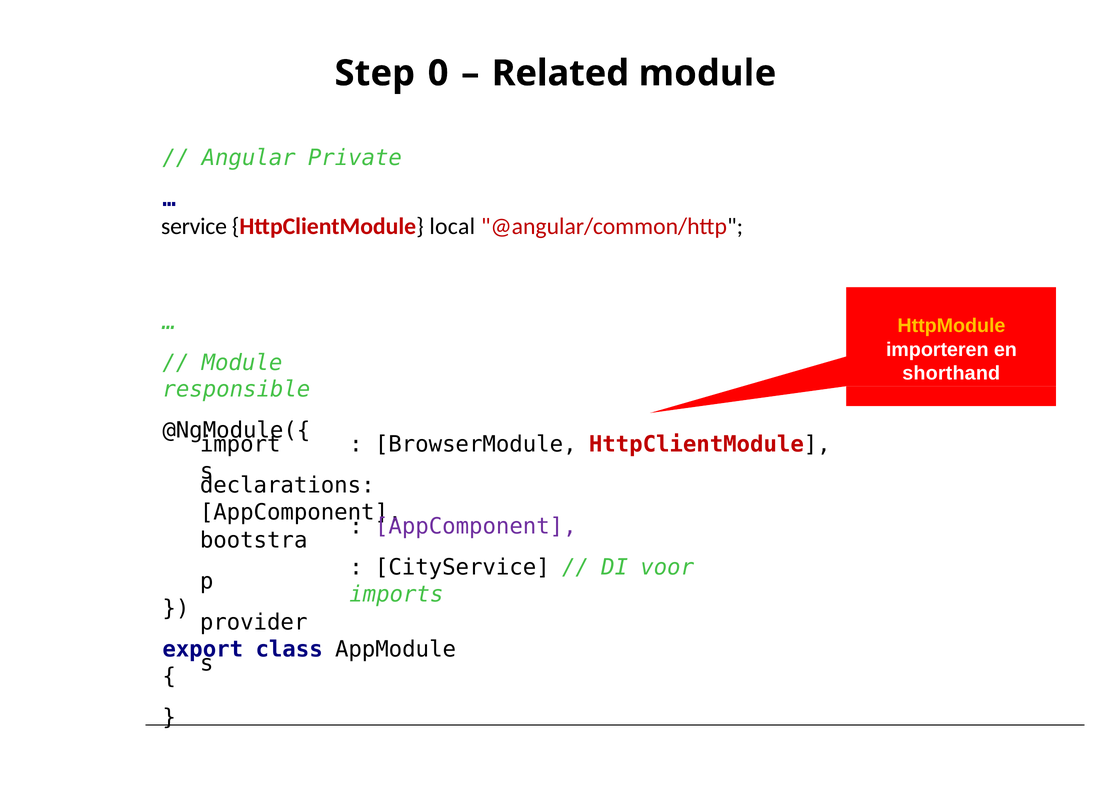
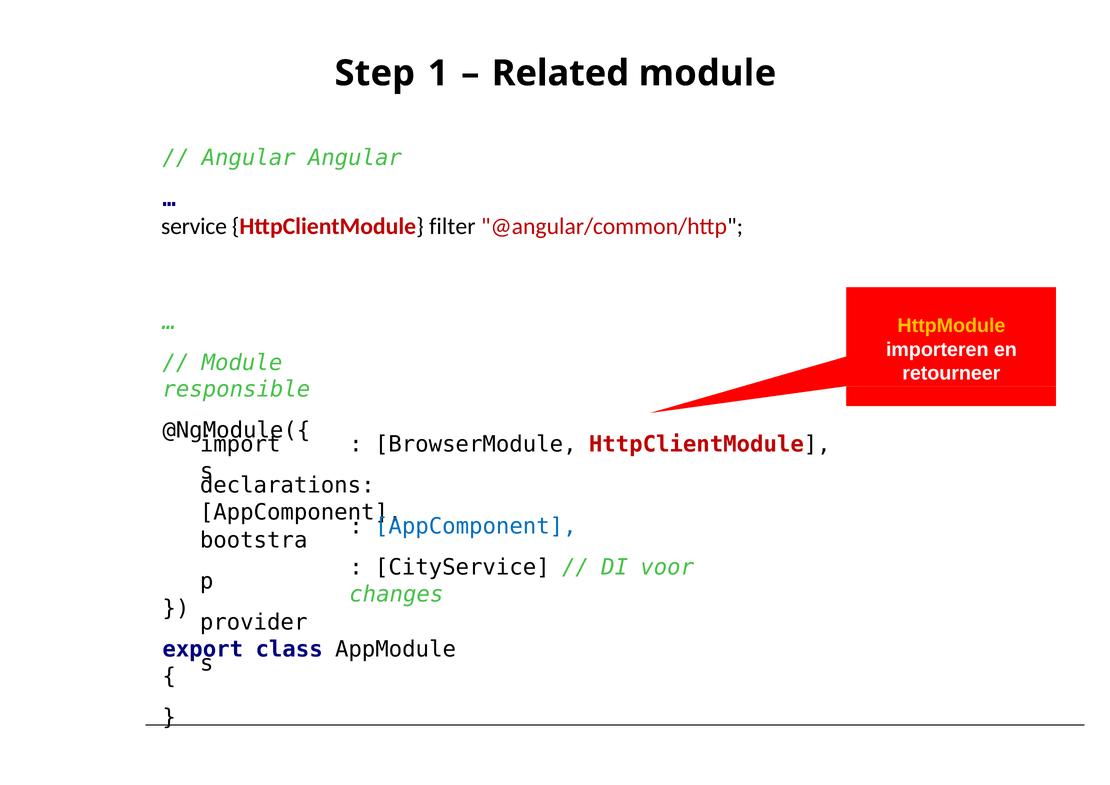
0: 0 -> 1 (438, 73)
Angular Private: Private -> Angular (355, 158)
local: local -> filter (452, 227)
shorthand: shorthand -> retourneer (951, 373)
AppComponent colour: purple -> blue (476, 527)
imports: imports -> changes (396, 594)
